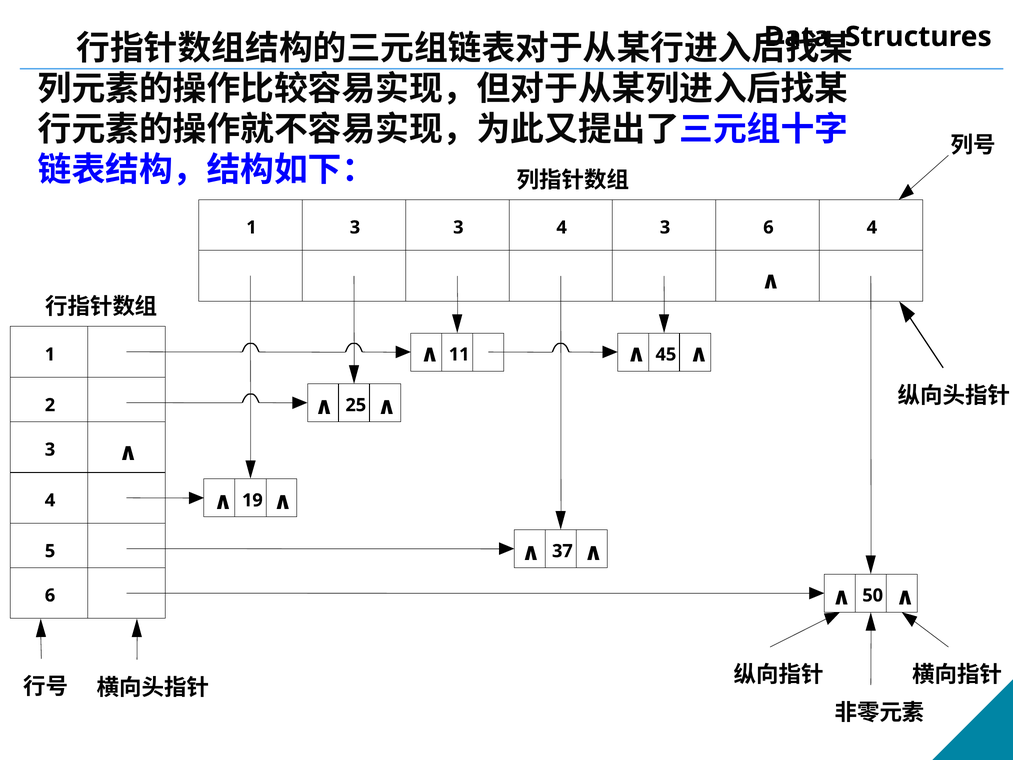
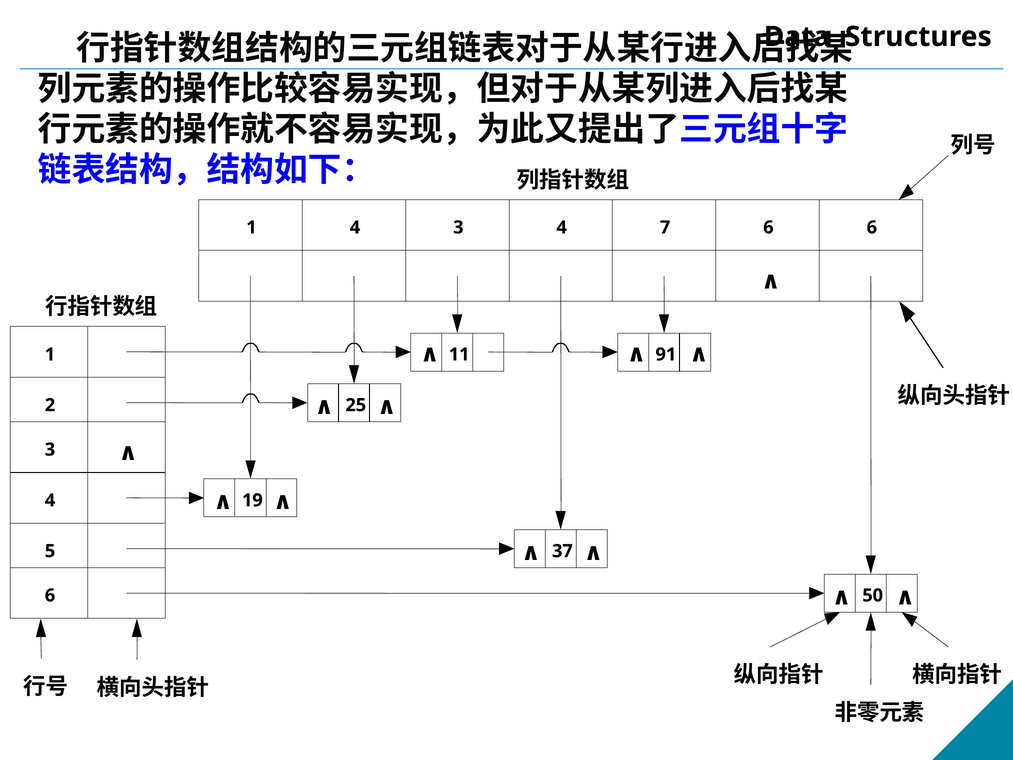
1 3: 3 -> 4 (355, 227)
4 3: 3 -> 7 (665, 227)
6 4: 4 -> 6 (872, 227)
45: 45 -> 91 (666, 354)
